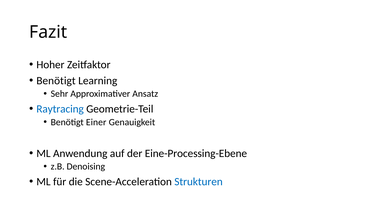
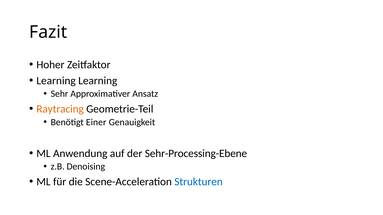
Benötigt: Benötigt -> Learning (56, 81)
Raytracing colour: blue -> orange (60, 109)
Eine-Processing-Ebene: Eine-Processing-Ebene -> Sehr-Processing-Ebene (196, 154)
